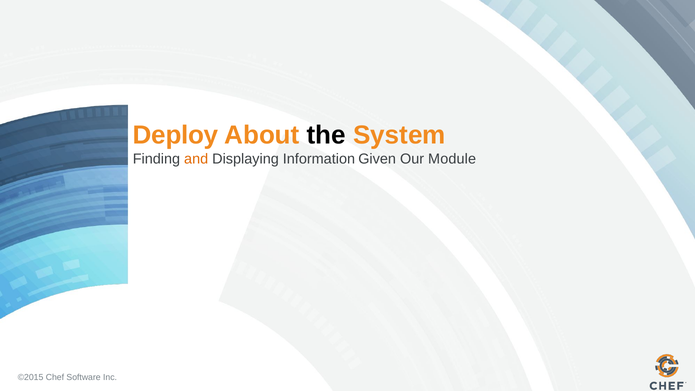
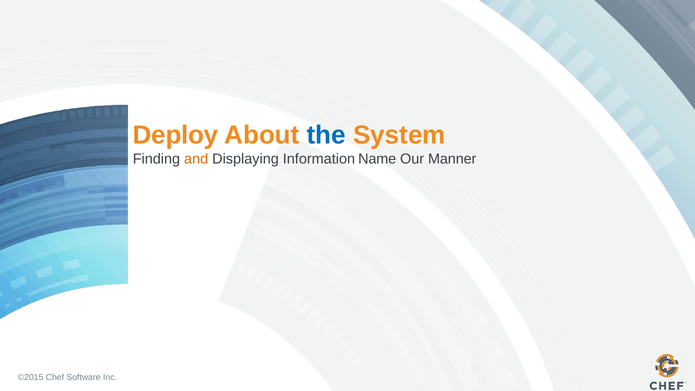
the colour: black -> blue (326, 135)
Given: Given -> Name (377, 159)
Module: Module -> Manner (452, 159)
